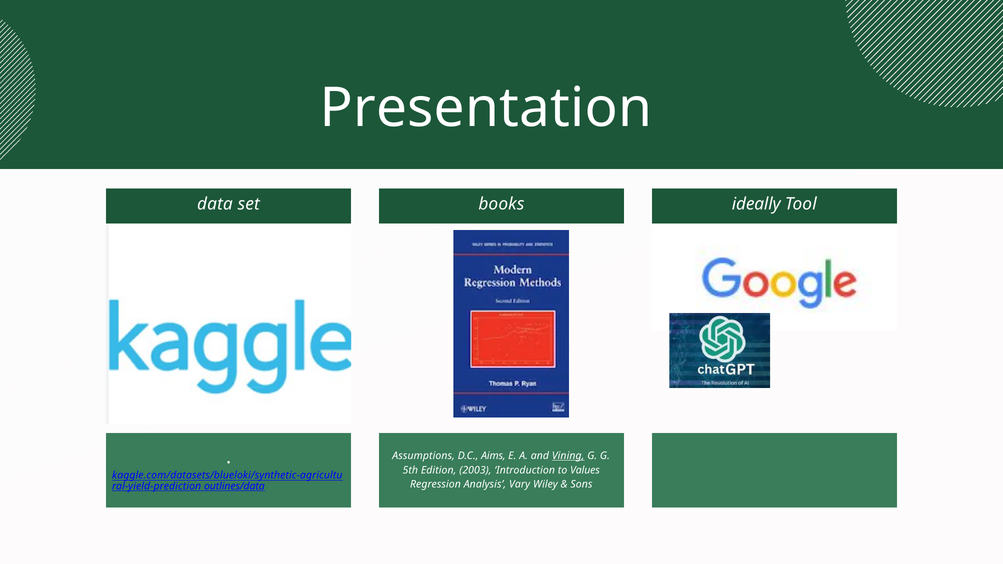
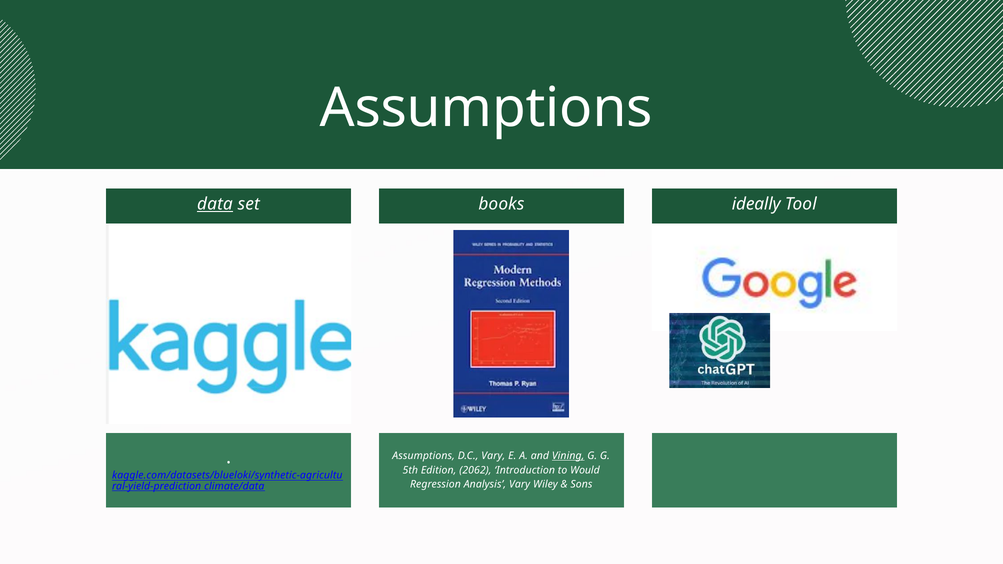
Presentation: Presentation -> Assumptions (486, 108)
data underline: none -> present (215, 204)
D.C Aims: Aims -> Vary (493, 456)
2003: 2003 -> 2062 (475, 470)
Values: Values -> Would (585, 470)
outlines/data: outlines/data -> climate/data (234, 486)
